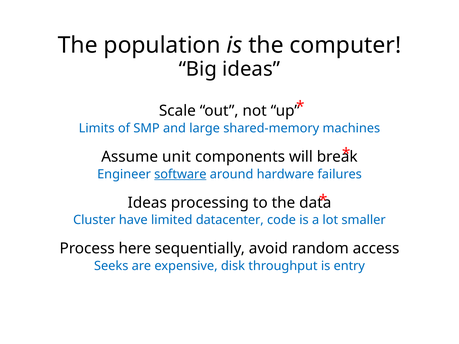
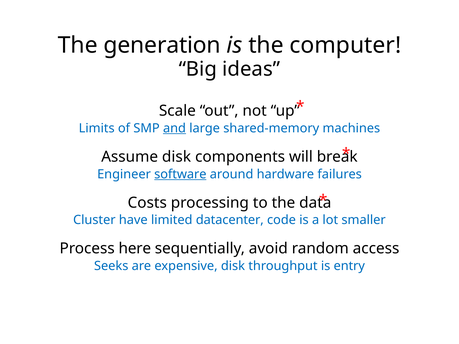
population: population -> generation (162, 45)
and underline: none -> present (174, 128)
Assume unit: unit -> disk (177, 157)
Ideas: Ideas -> Costs (147, 203)
